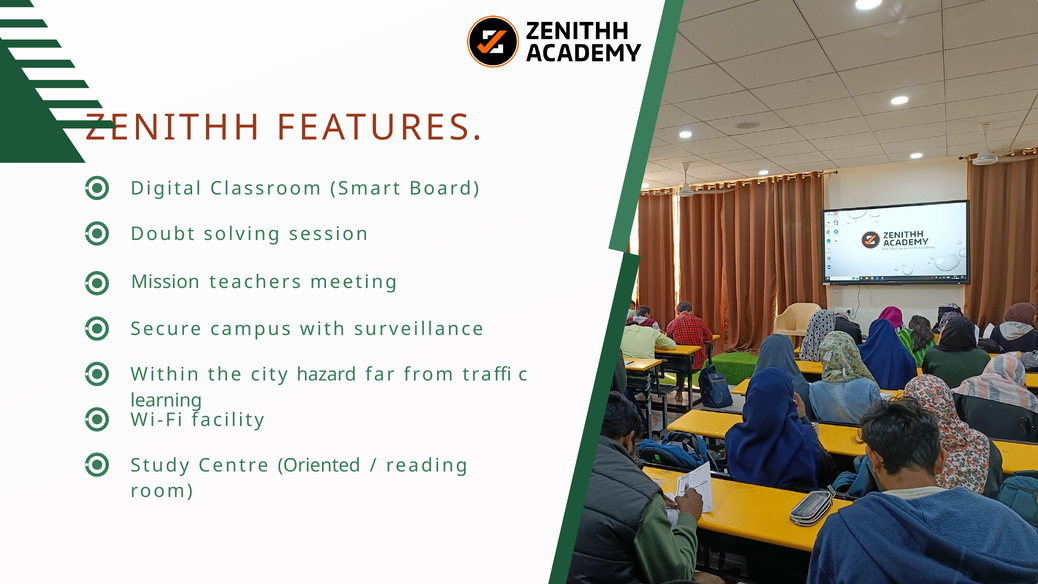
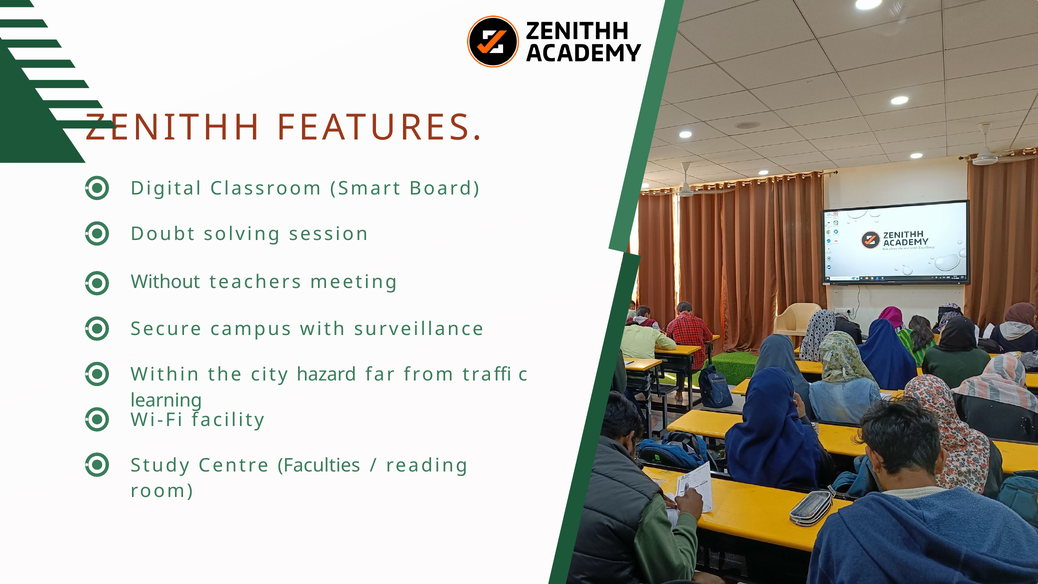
Mission: Mission -> Without (165, 282)
Oriented: Oriented -> Faculties (319, 465)
